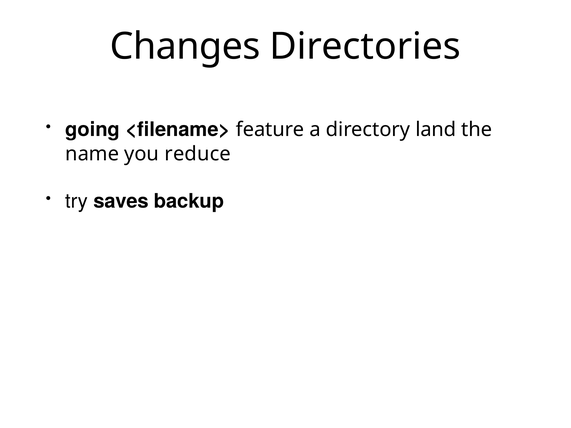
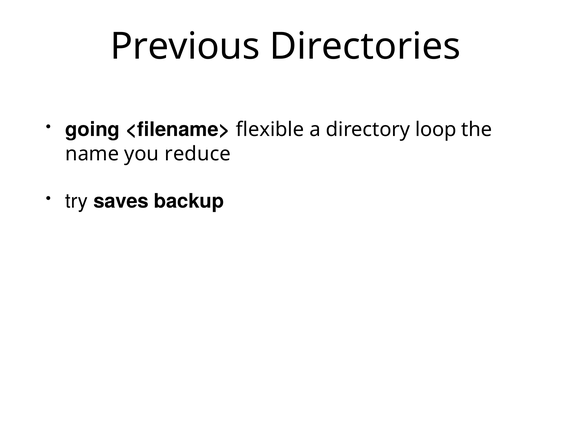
Changes: Changes -> Previous (185, 47)
feature: feature -> flexible (270, 130)
land: land -> loop (436, 130)
